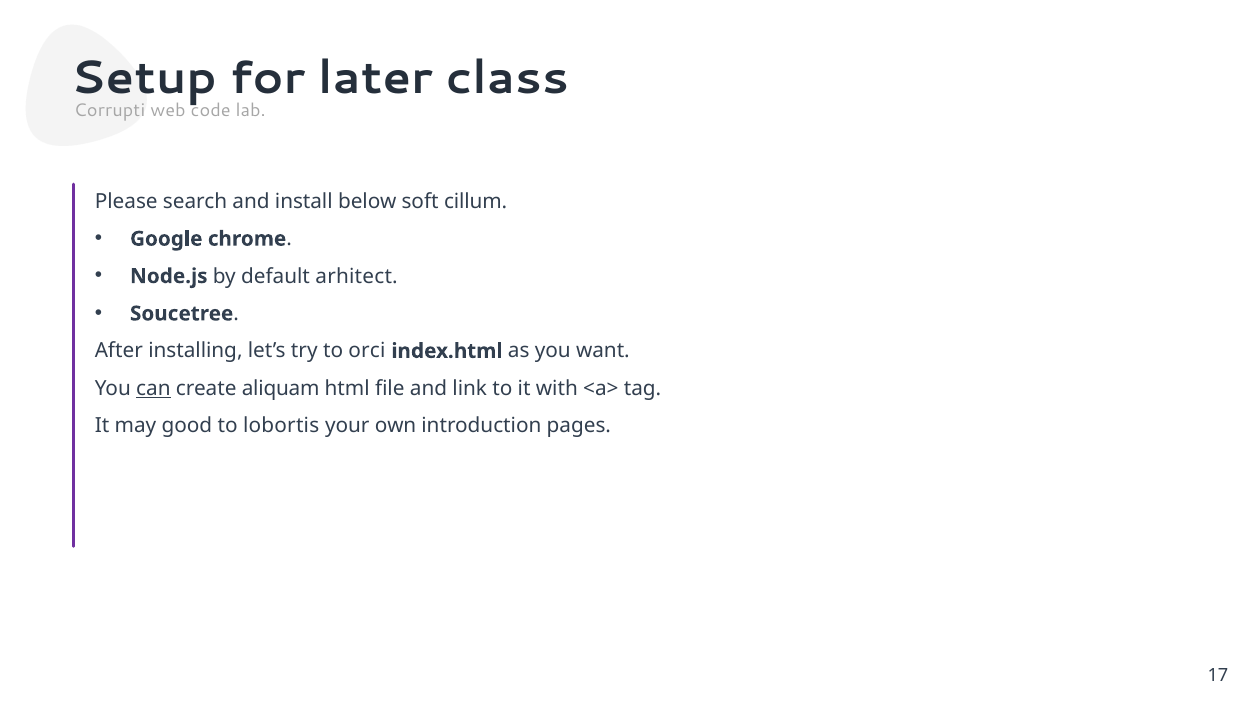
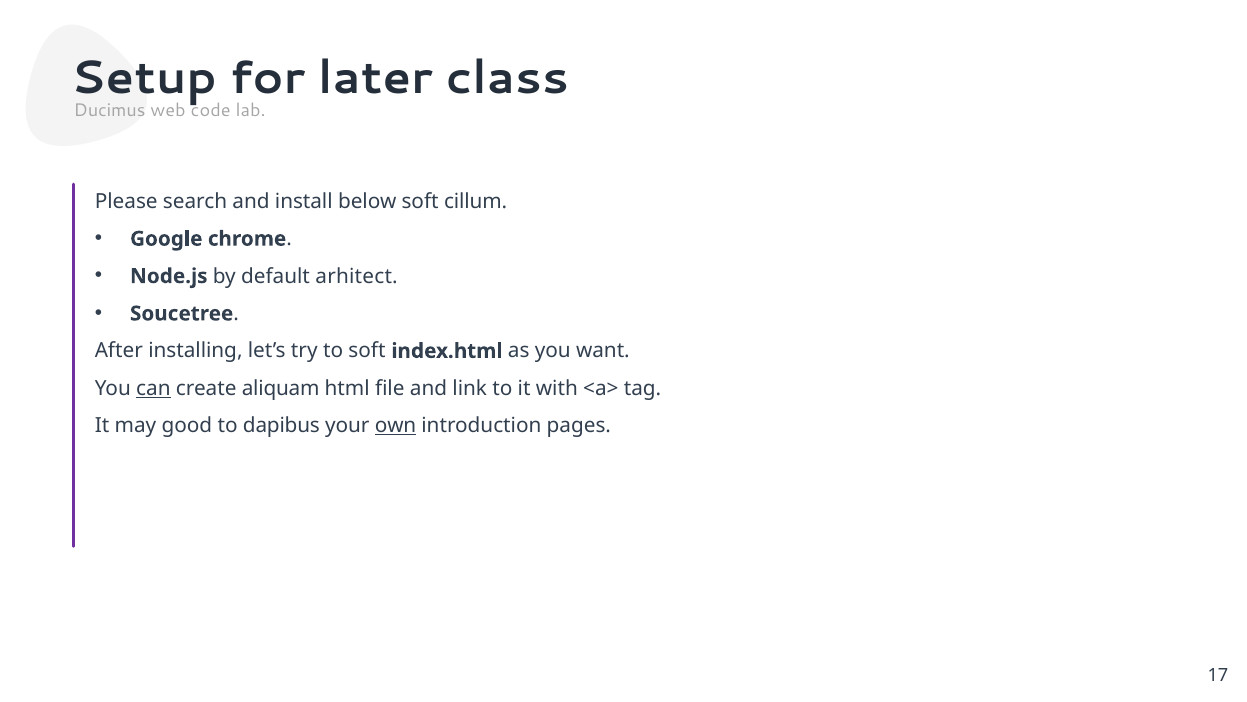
Corrupti: Corrupti -> Ducimus (110, 111)
to orci: orci -> soft (367, 351)
lobortis: lobortis -> dapibus (281, 425)
own underline: none -> present (396, 425)
